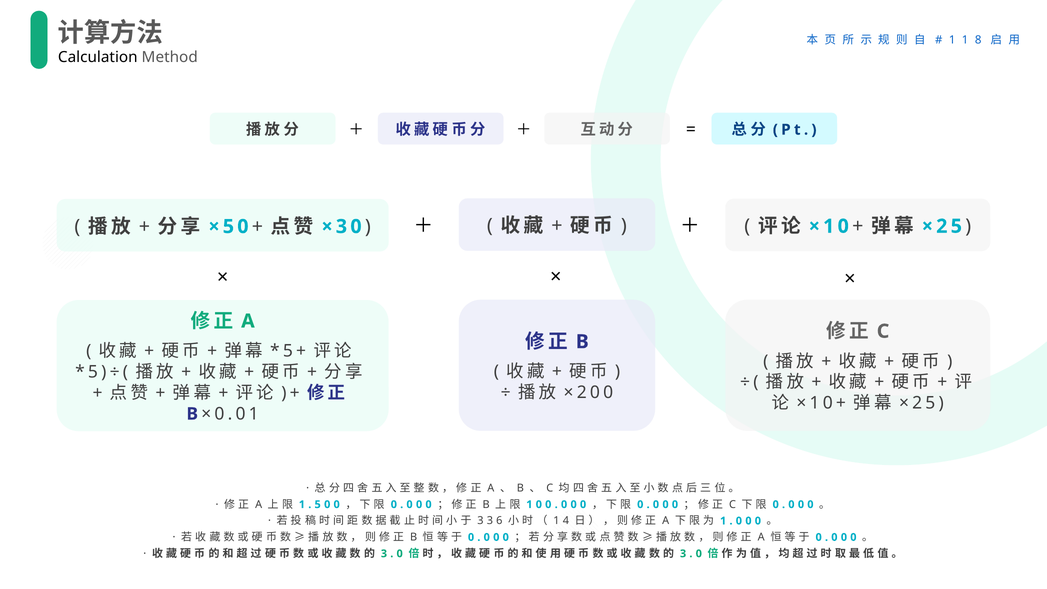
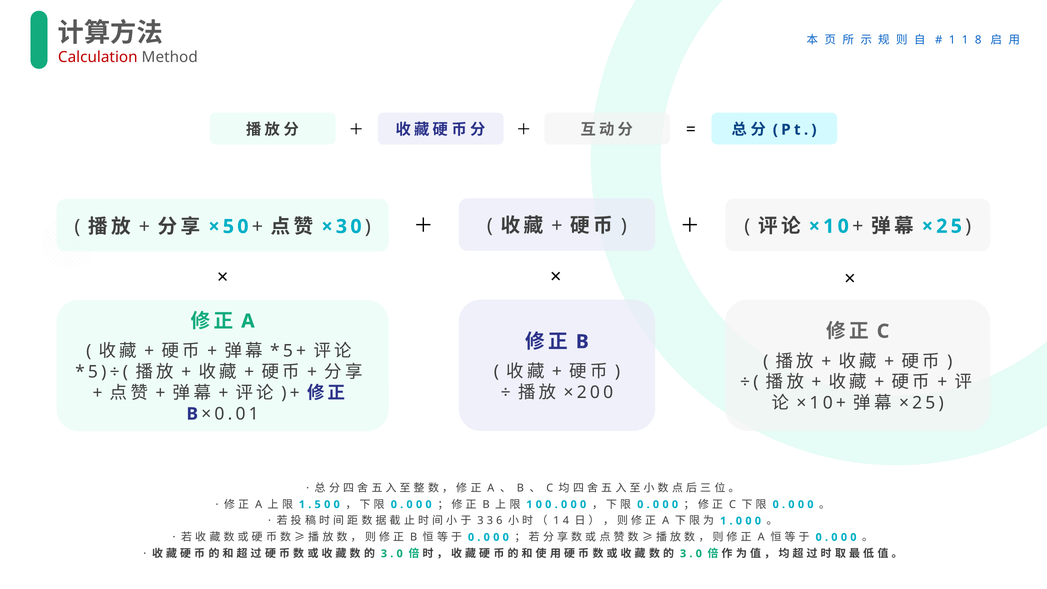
Calculation colour: black -> red (98, 57)
